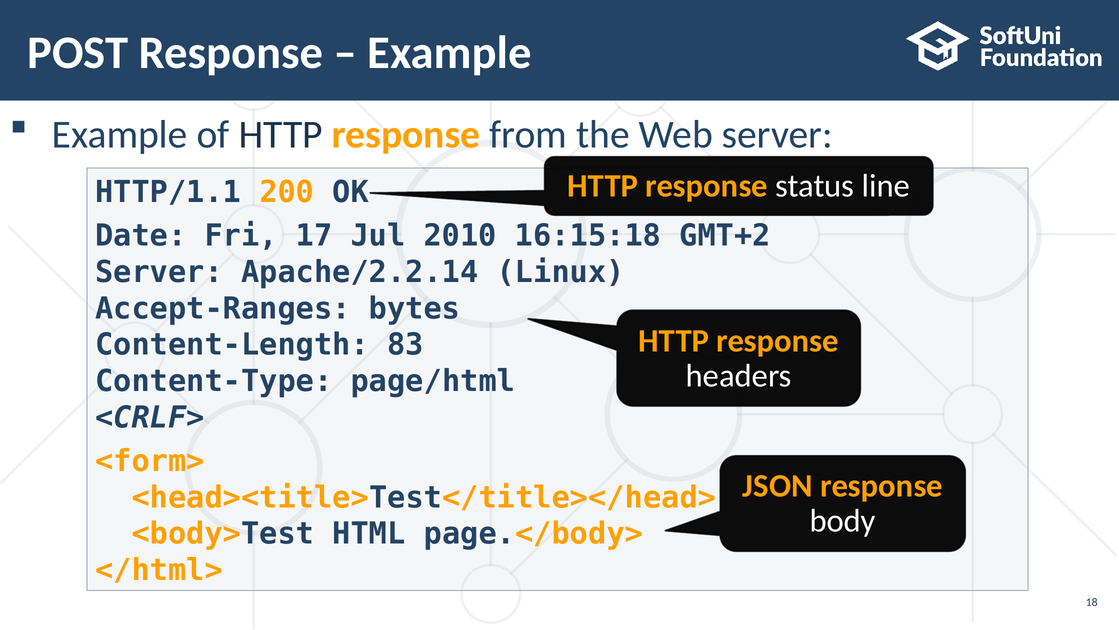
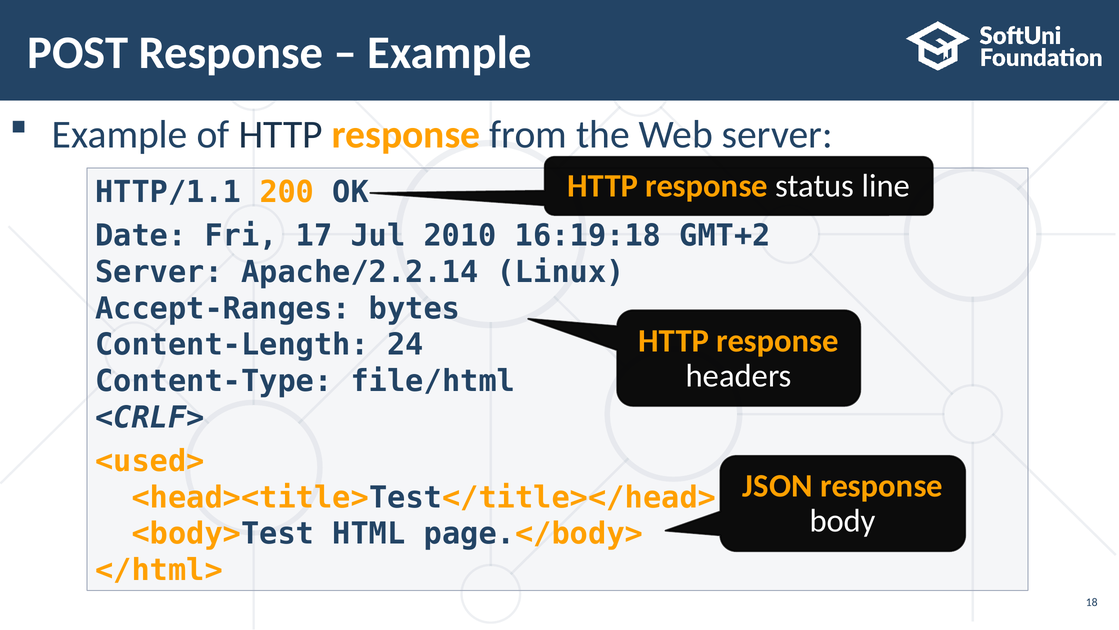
16:15:18: 16:15:18 -> 16:19:18 (588, 236)
83: 83 -> 24 (405, 345)
page/html: page/html -> file/html (433, 381)
<form>: <form> -> <used> (150, 461)
